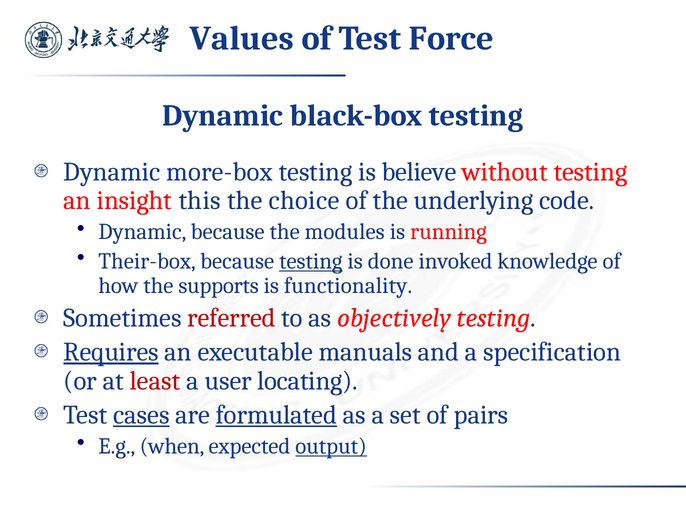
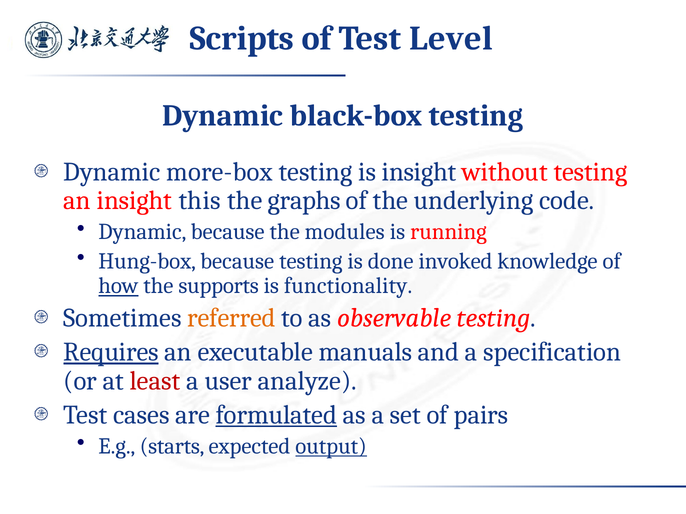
Values: Values -> Scripts (242, 38)
Force: Force -> Level (451, 38)
is believe: believe -> insight (419, 172)
choice: choice -> graphs (304, 201)
Their-box: Their-box -> Hung-box (147, 261)
testing underline: present -> none (311, 261)
how underline: none -> present (118, 286)
referred colour: red -> orange (231, 318)
objectively: objectively -> observable (394, 318)
locating: locating -> analyze (307, 381)
cases underline: present -> none (141, 415)
when: when -> starts (172, 447)
